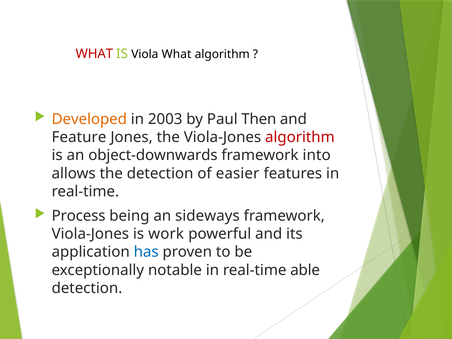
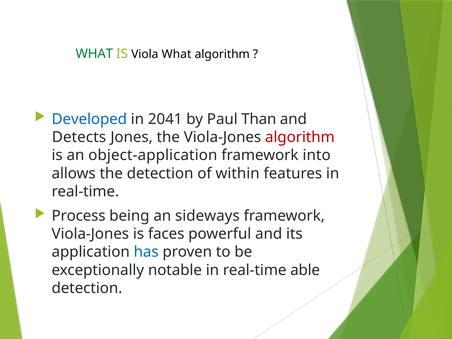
WHAT colour: red -> green (94, 54)
Developed colour: orange -> blue (89, 119)
2003: 2003 -> 2041 (165, 119)
Then: Then -> Than (259, 119)
Feature: Feature -> Detects (79, 137)
object-downwards: object-downwards -> object-application (153, 155)
easier: easier -> within (238, 173)
work: work -> faces (166, 234)
